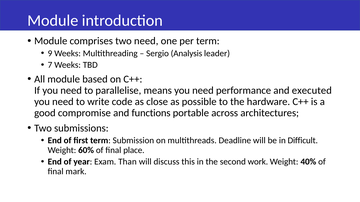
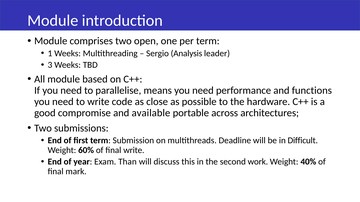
two need: need -> open (146, 41)
9: 9 -> 1 (50, 54)
7: 7 -> 3 (50, 65)
executed: executed -> functions (312, 91)
functions: functions -> available (151, 113)
final place: place -> write (134, 151)
